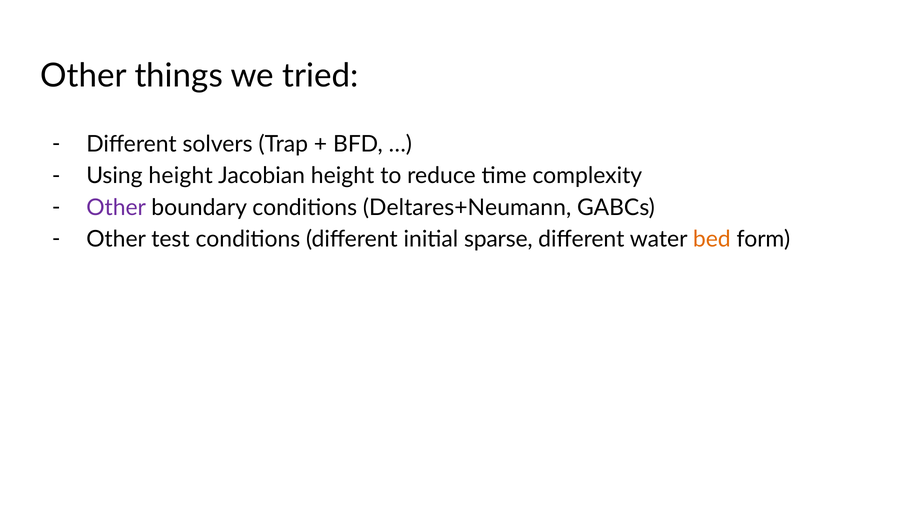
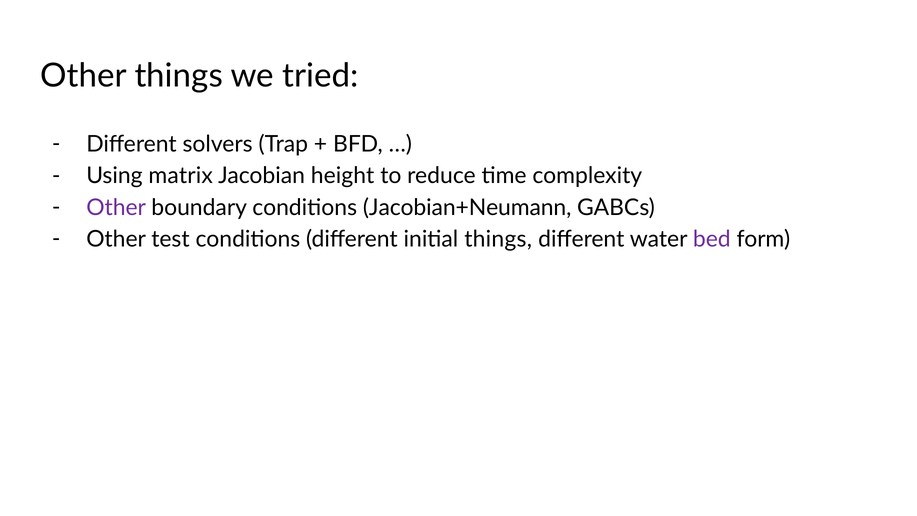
Using height: height -> matrix (181, 176)
Deltares+Neumann: Deltares+Neumann -> Jacobian+Neumann (467, 207)
initial sparse: sparse -> things (498, 239)
bed colour: orange -> purple (712, 239)
